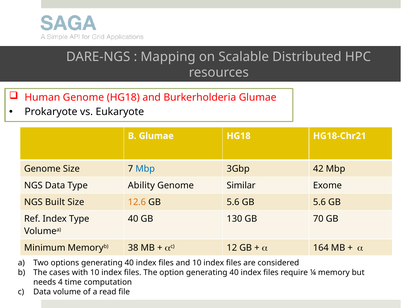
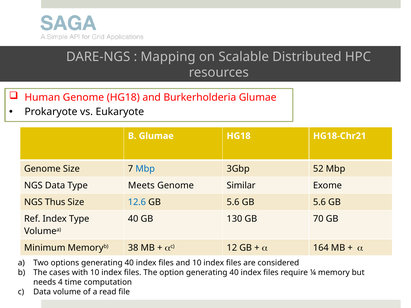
42: 42 -> 52 (318, 169)
Ability: Ability -> Meets (141, 186)
Built: Built -> Thus (55, 202)
12.6 colour: orange -> blue (137, 202)
